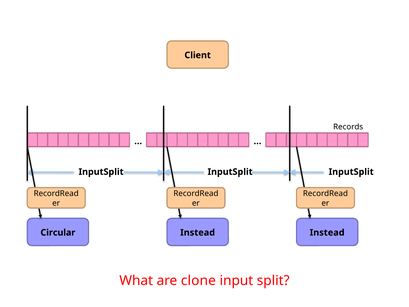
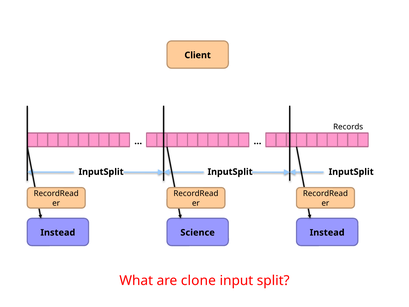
Circular: Circular -> Instead (58, 232)
Instead: Instead -> Science (198, 232)
